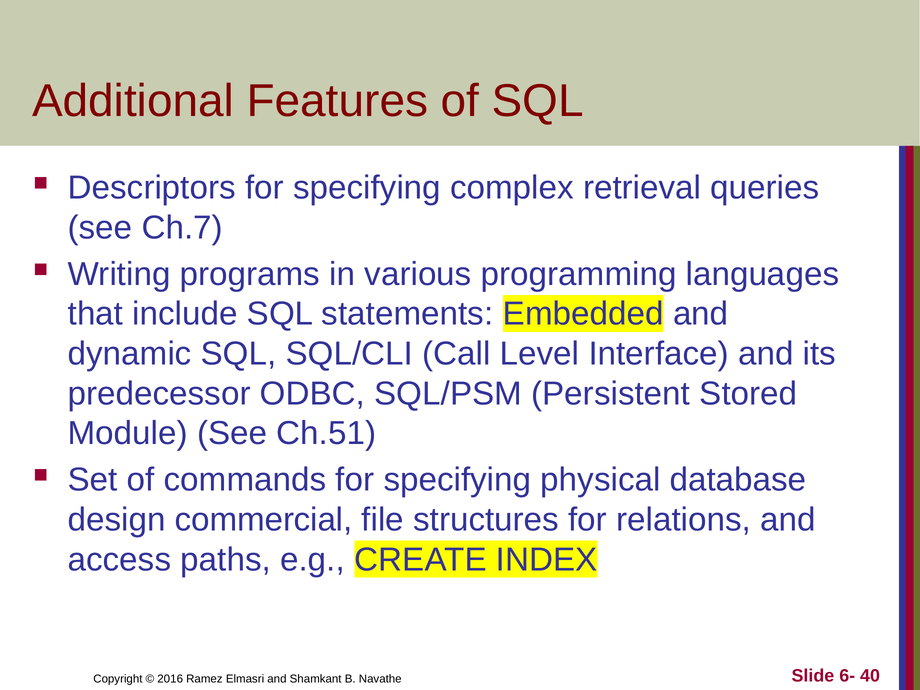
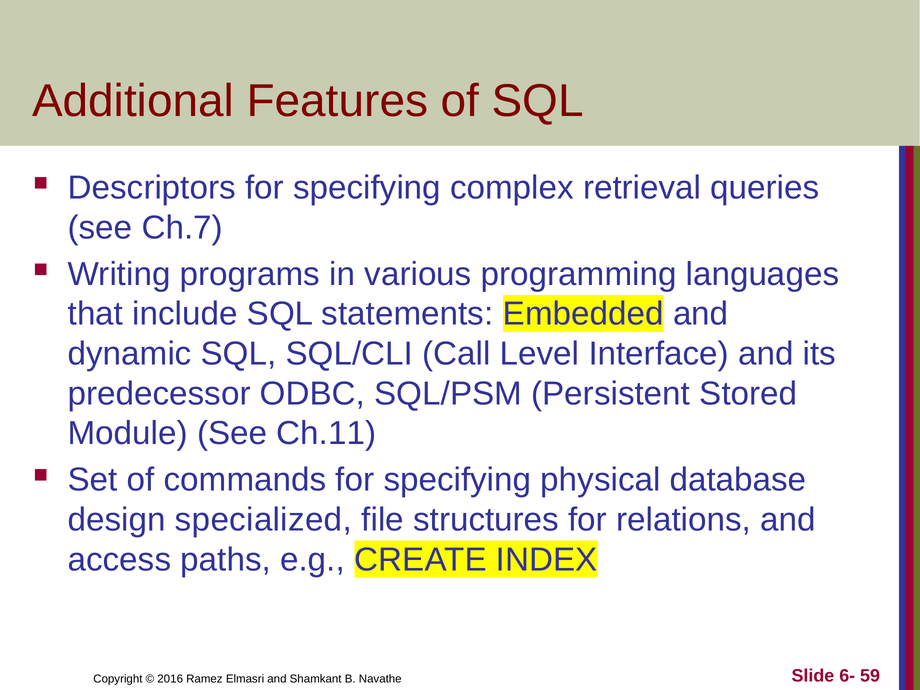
Ch.51: Ch.51 -> Ch.11 (326, 434)
commercial: commercial -> specialized (263, 520)
40: 40 -> 59 (870, 676)
